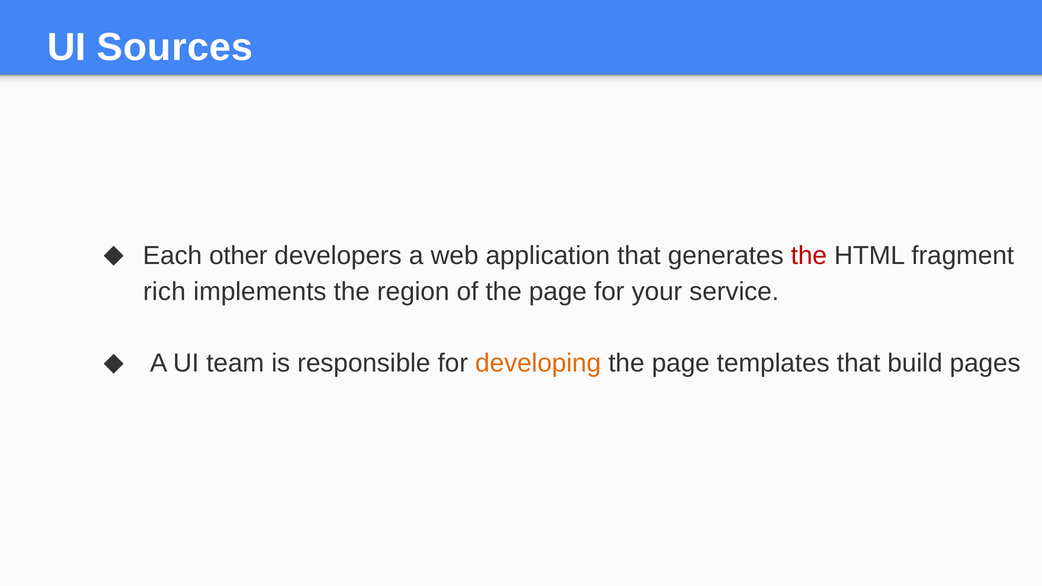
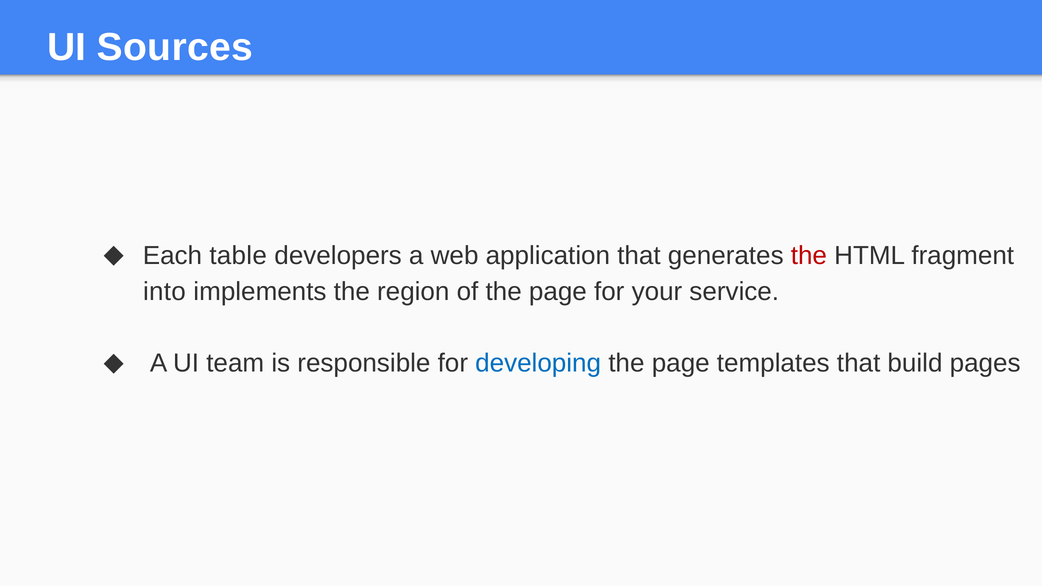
other: other -> table (238, 256)
rich: rich -> into (164, 292)
developing colour: orange -> blue (538, 363)
